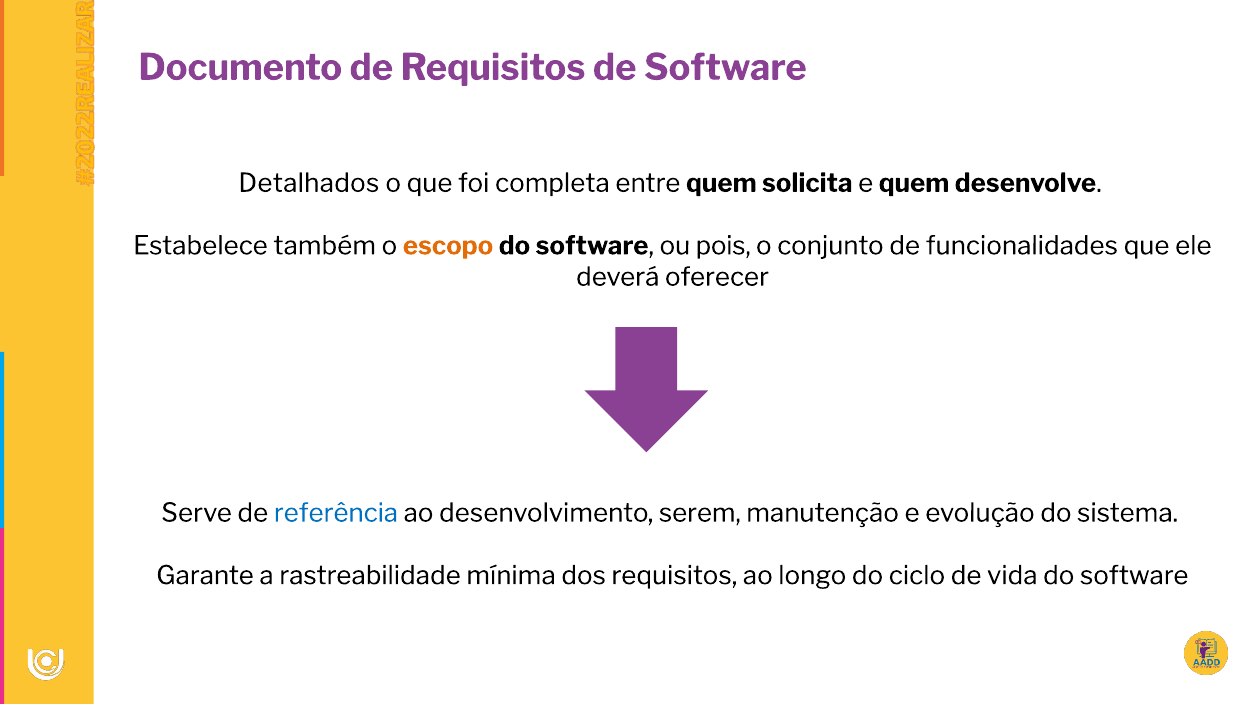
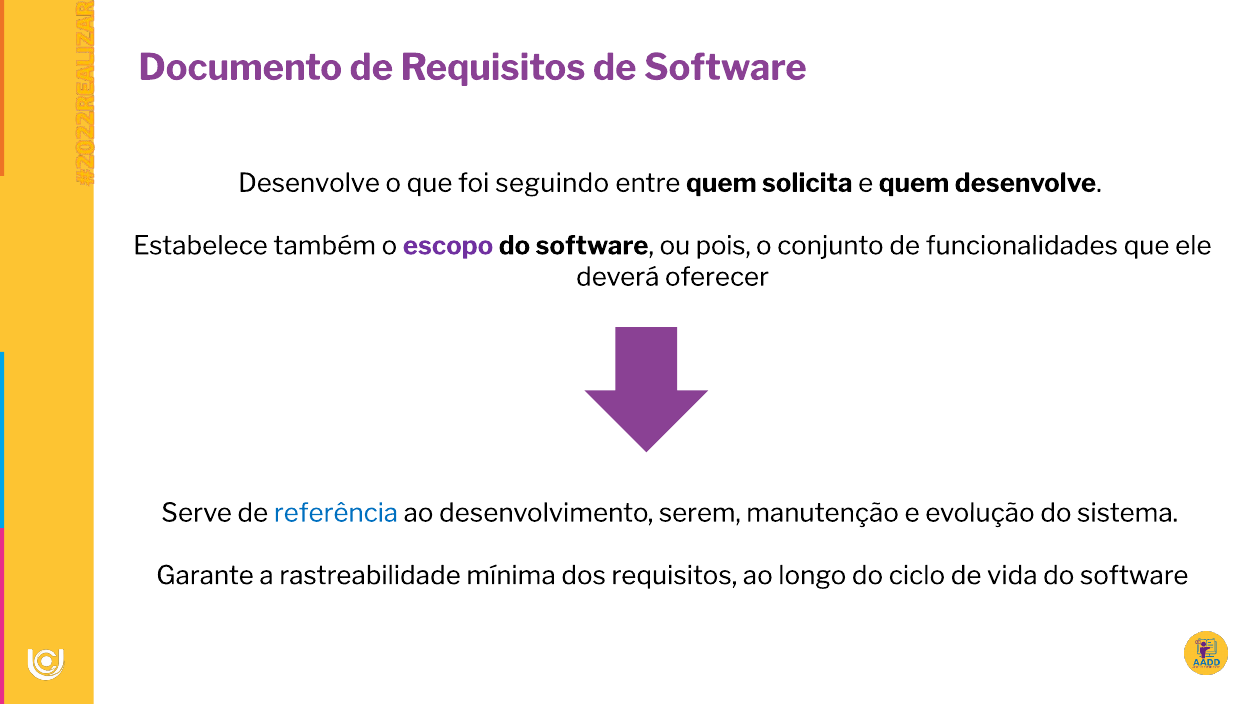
Detalhados: Detalhados -> Desenvolve (309, 183)
completa: completa -> seguindo (552, 183)
escopo colour: orange -> purple (448, 246)
